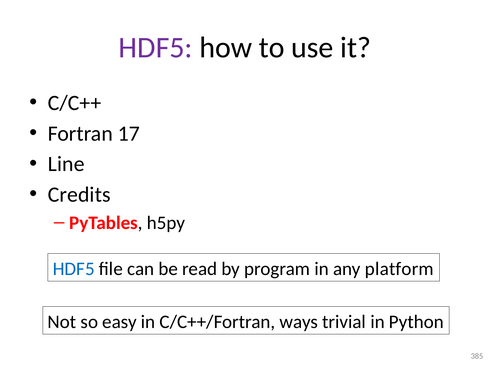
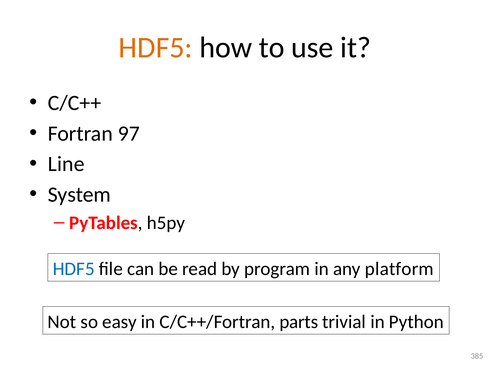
HDF5 colour: purple -> orange (156, 47)
17: 17 -> 97 (129, 133)
Credits: Credits -> System (79, 194)
ways: ways -> parts (299, 321)
